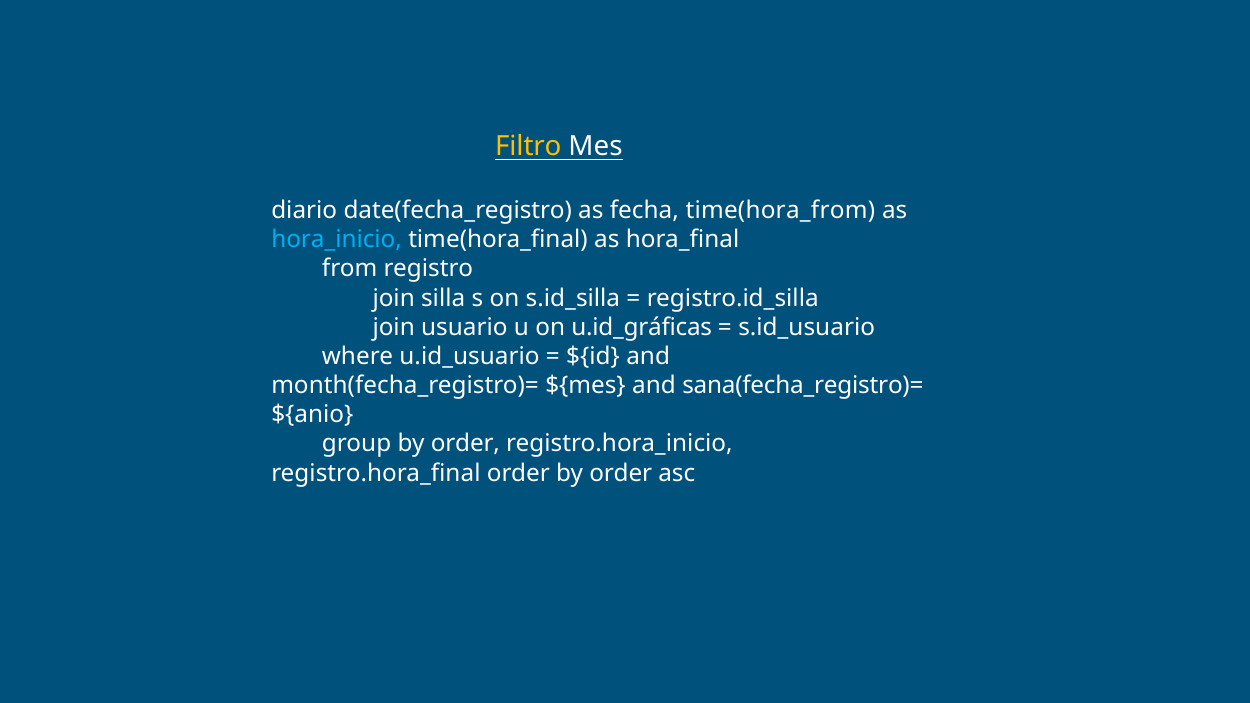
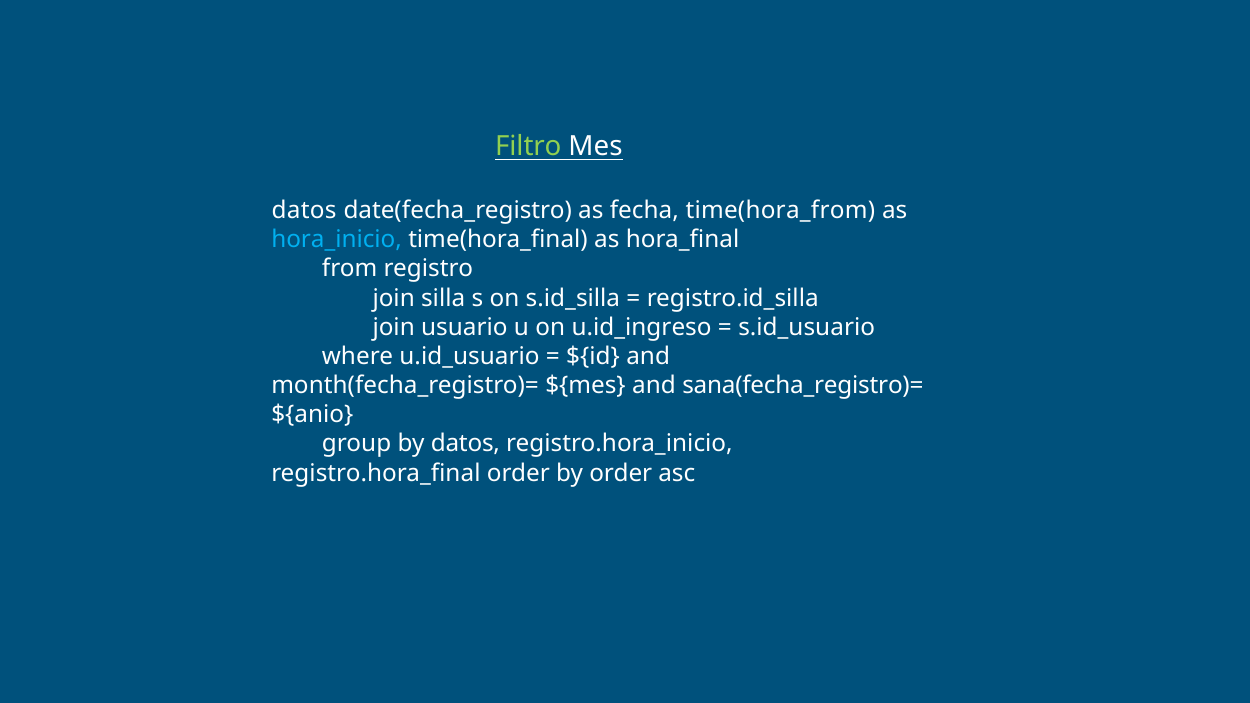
Filtro colour: yellow -> light green (528, 147)
diario: diario -> datos (304, 211)
u.id_gráficas: u.id_gráficas -> u.id_ingreso (642, 327)
group by order: order -> datos (465, 444)
